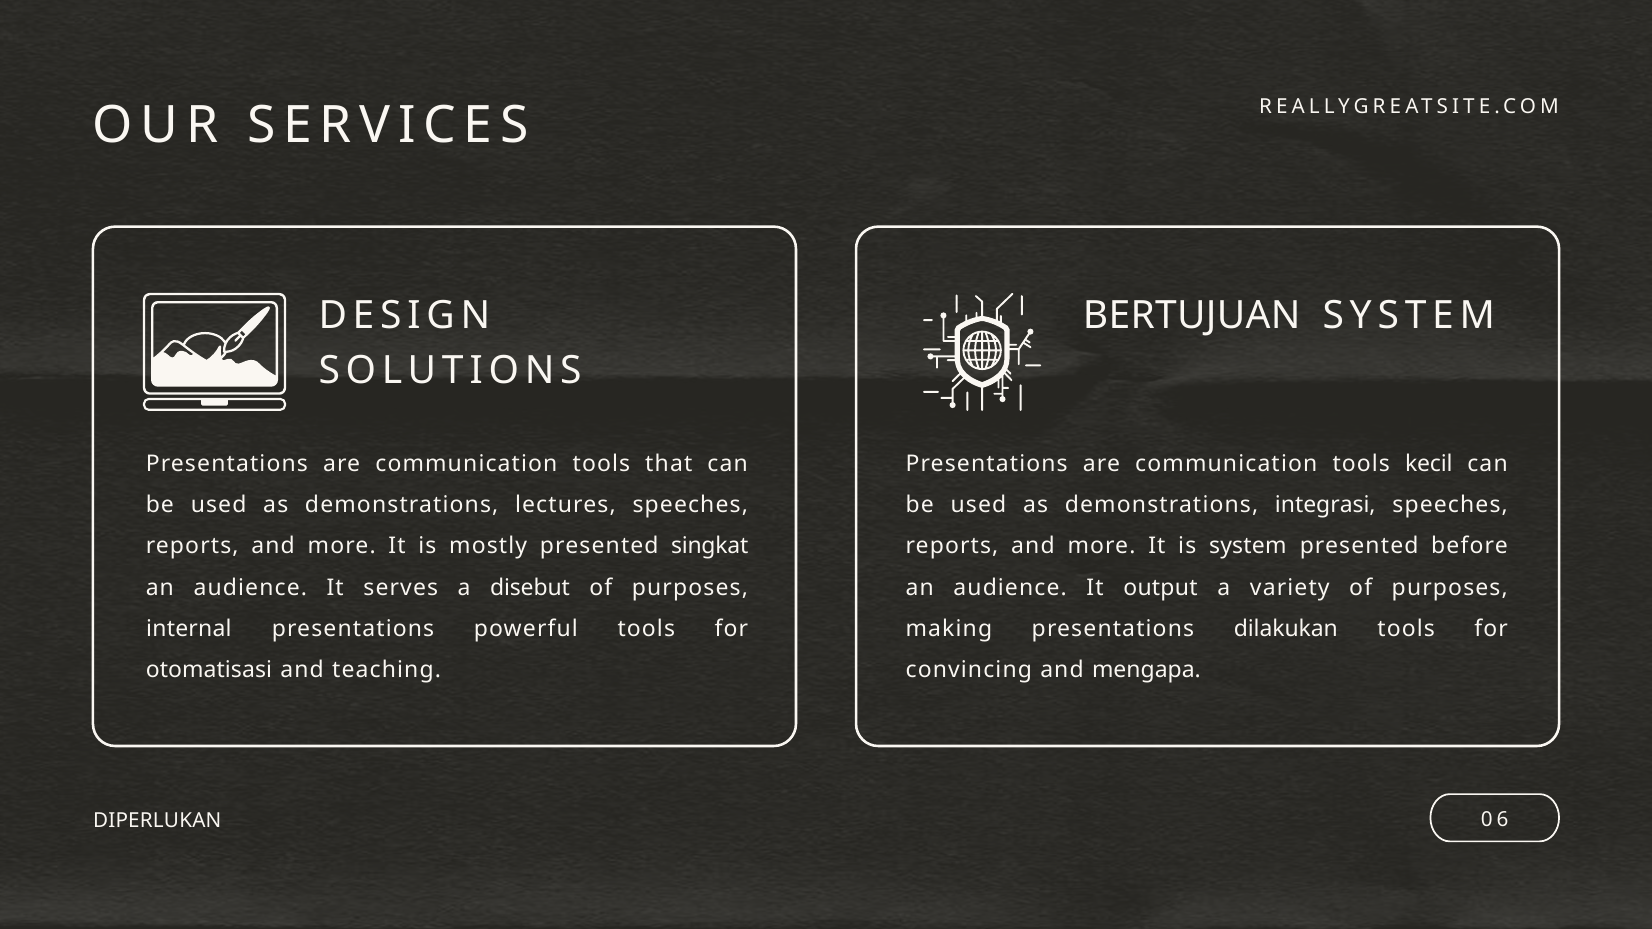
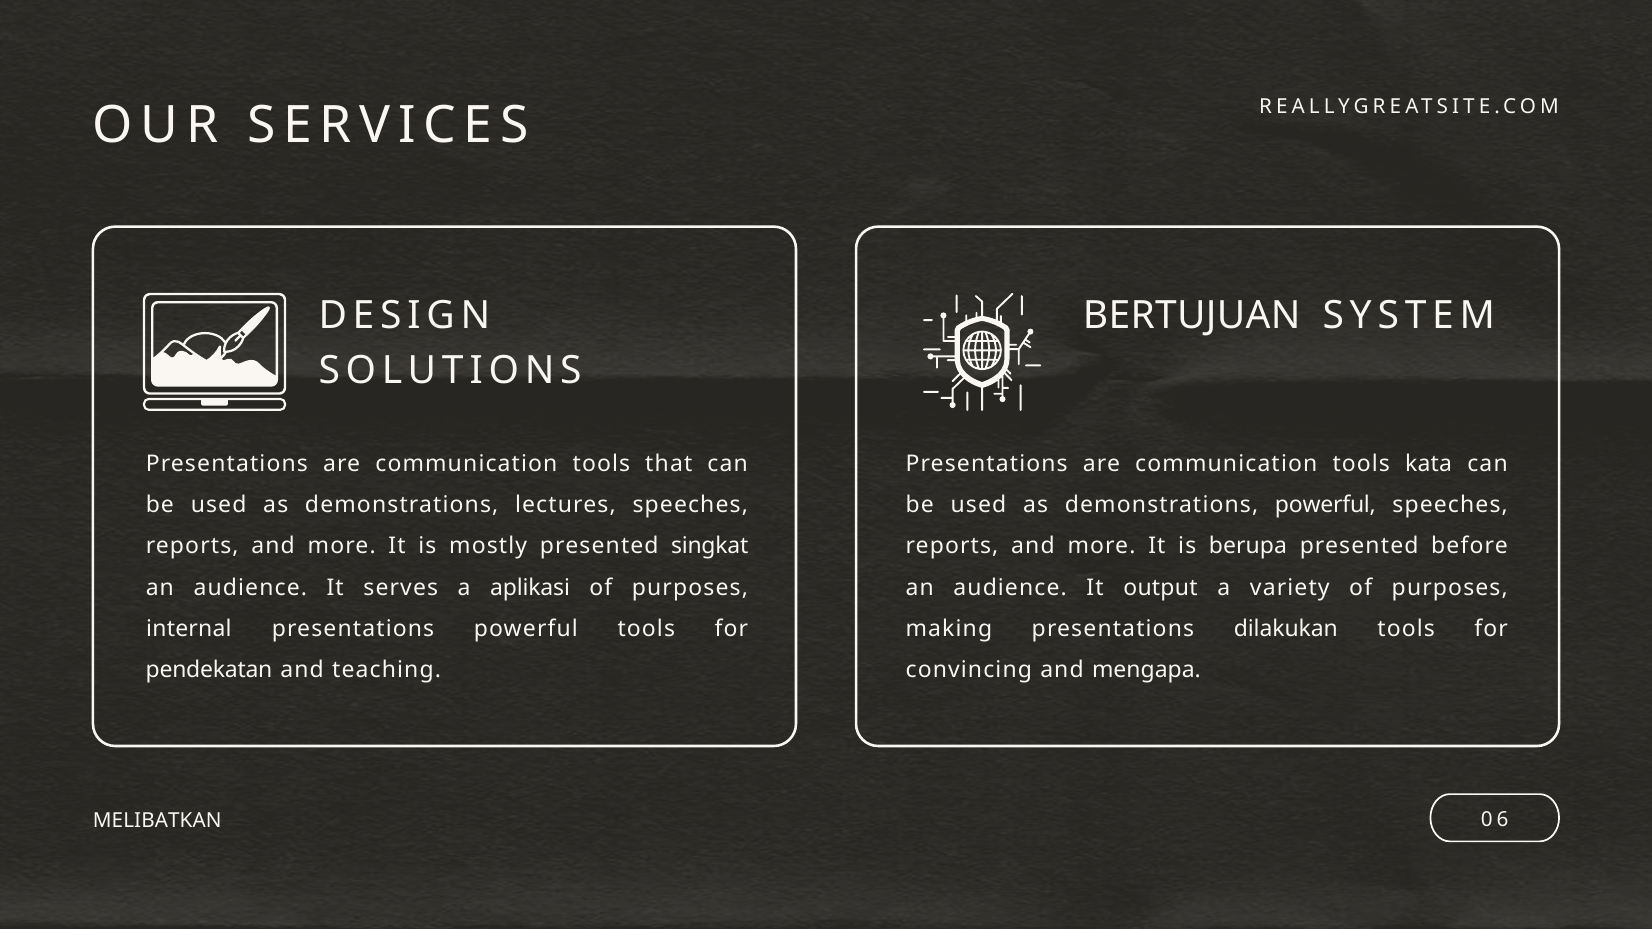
kecil: kecil -> kata (1429, 464)
demonstrations integrasi: integrasi -> powerful (1325, 505)
is system: system -> berupa (1248, 546)
disebut: disebut -> aplikasi (530, 588)
otomatisasi: otomatisasi -> pendekatan (209, 670)
DIPERLUKAN: DIPERLUKAN -> MELIBATKAN (157, 821)
